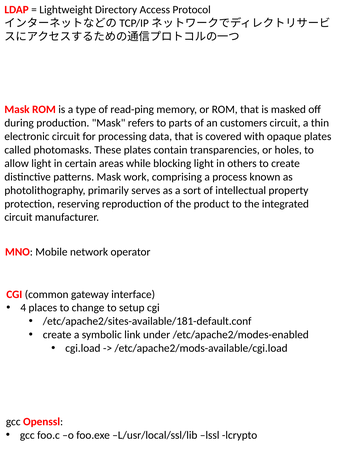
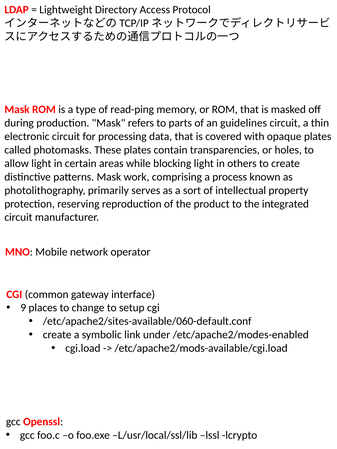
customers: customers -> guidelines (244, 123)
4: 4 -> 9 (23, 308)
/etc/apache2/sites-available/181-default.conf: /etc/apache2/sites-available/181-default.conf -> /etc/apache2/sites-available/060-default.conf (147, 321)
